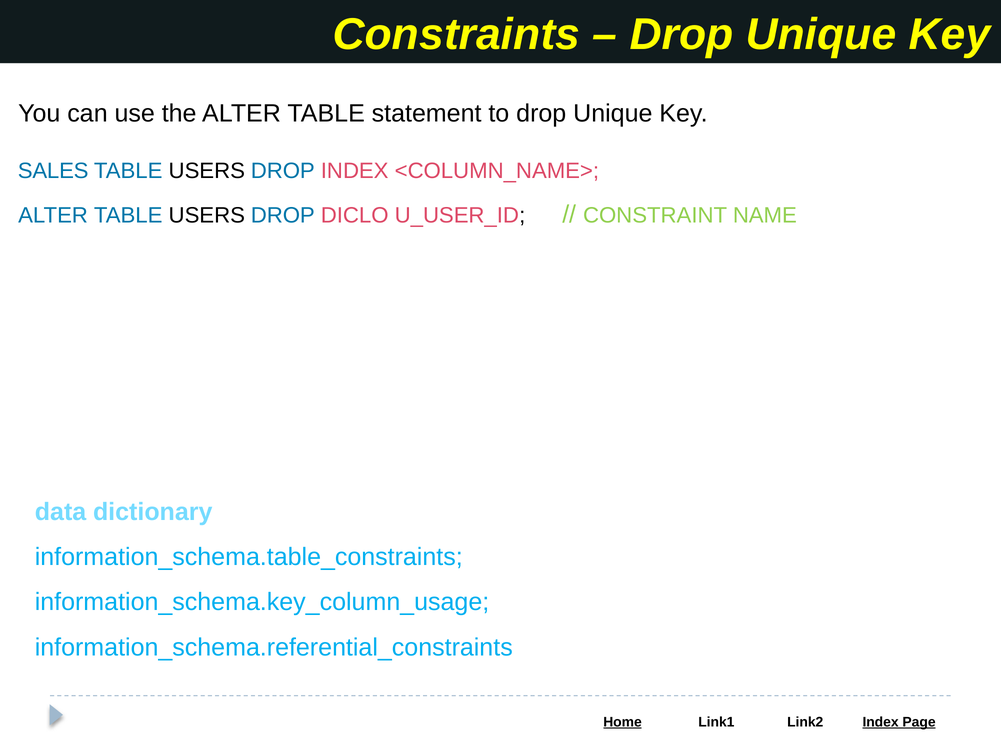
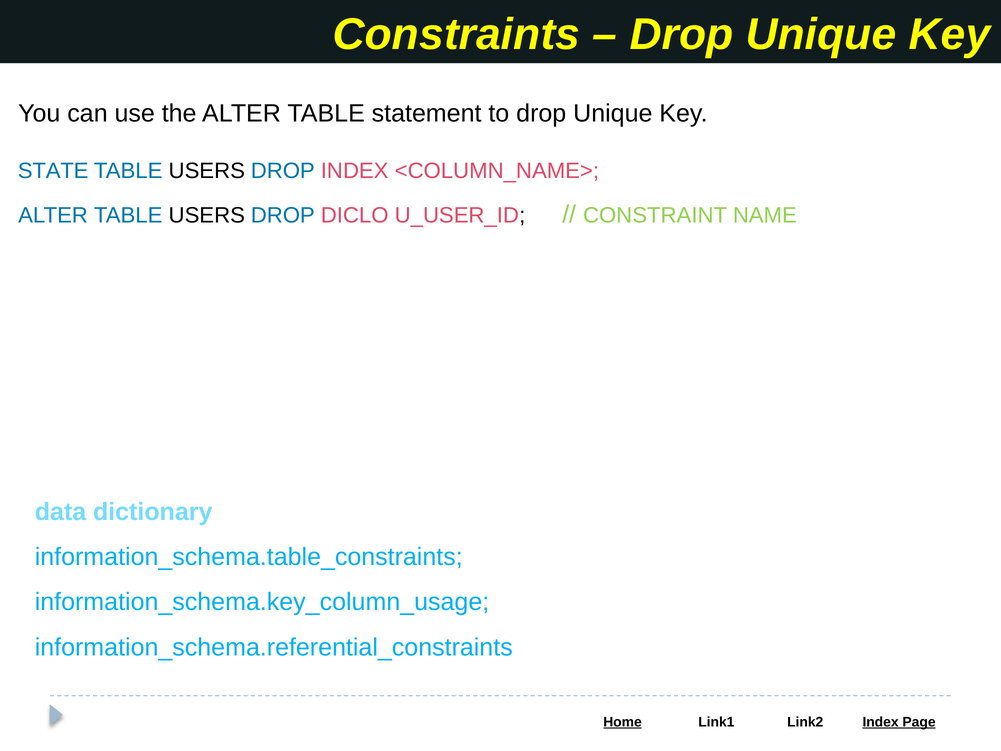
SALES: SALES -> STATE (53, 171)
